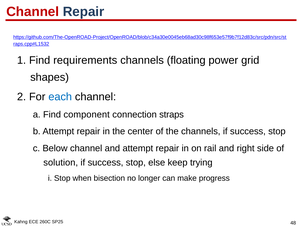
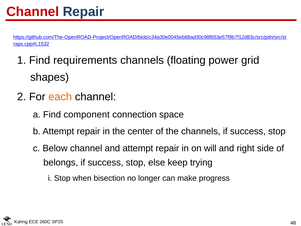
each colour: blue -> orange (60, 97)
straps: straps -> space (172, 114)
rail: rail -> will (210, 148)
solution: solution -> belongs (61, 162)
